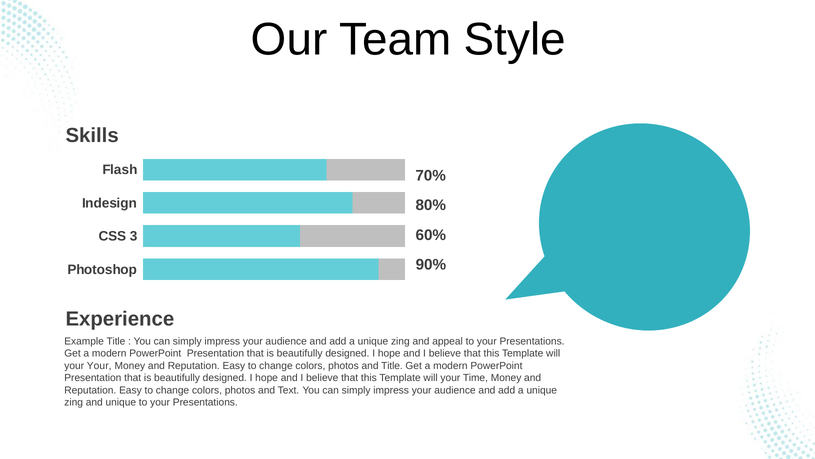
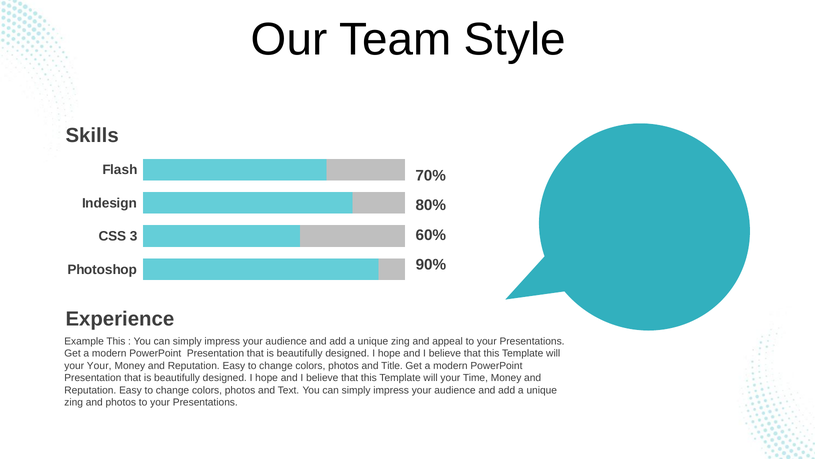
Example Title: Title -> This (116, 341)
and unique: unique -> photos (121, 402)
